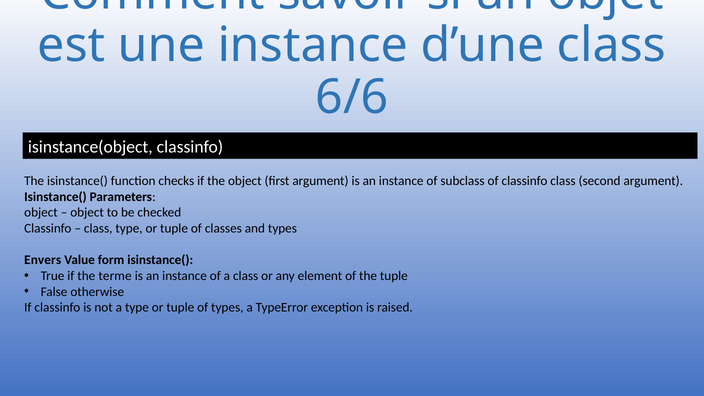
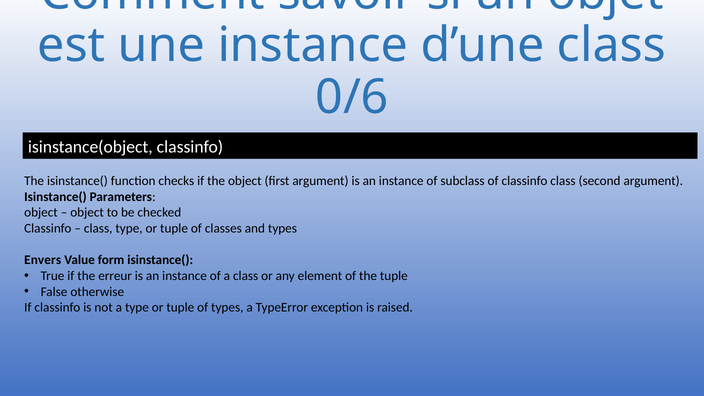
6/6: 6/6 -> 0/6 (352, 98)
terme: terme -> erreur (115, 276)
